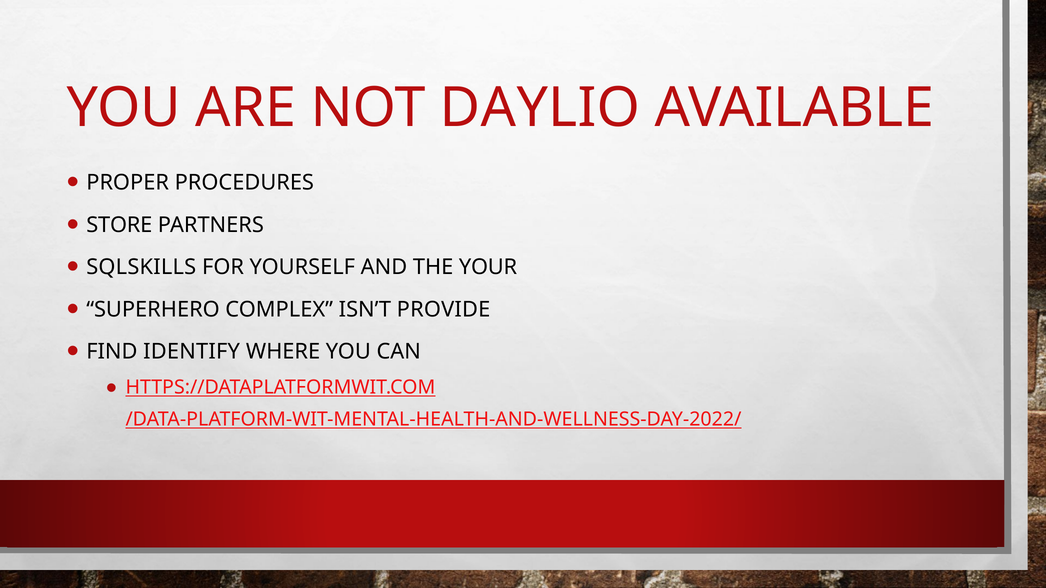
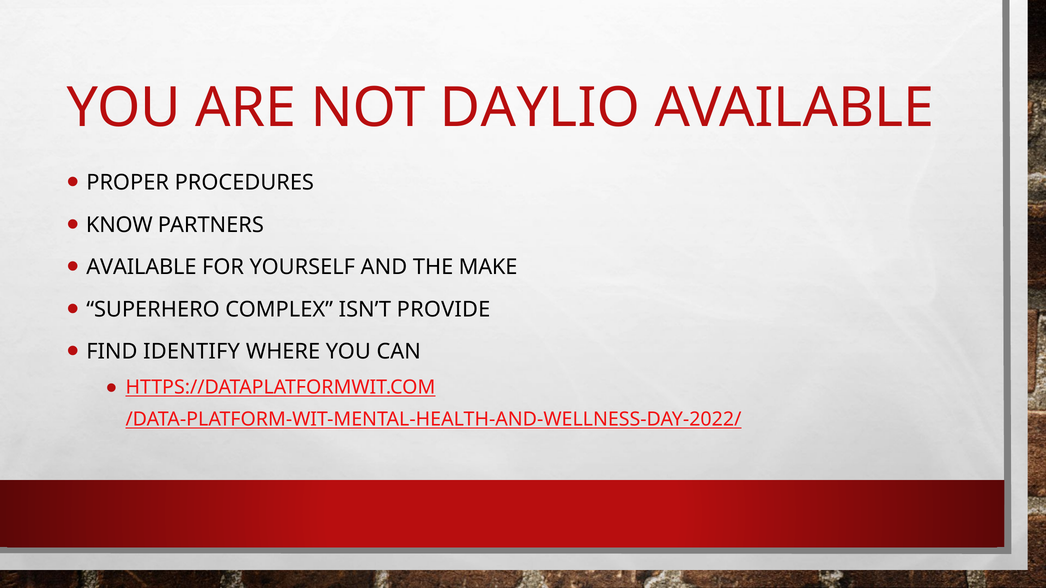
STORE: STORE -> KNOW (119, 225)
SQLSKILLS: SQLSKILLS -> AVAILABLE (141, 267)
YOUR: YOUR -> MAKE (488, 267)
